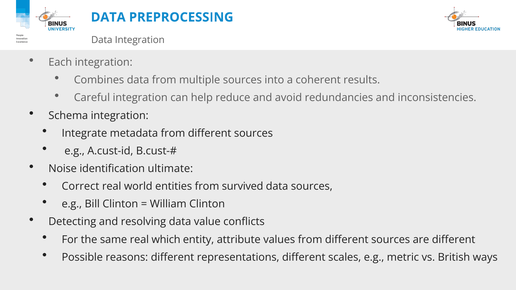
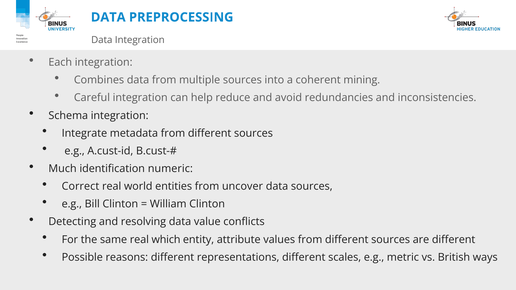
results: results -> mining (362, 80)
Noise: Noise -> Much (63, 169)
ultimate: ultimate -> numeric (170, 169)
survived: survived -> uncover (243, 186)
